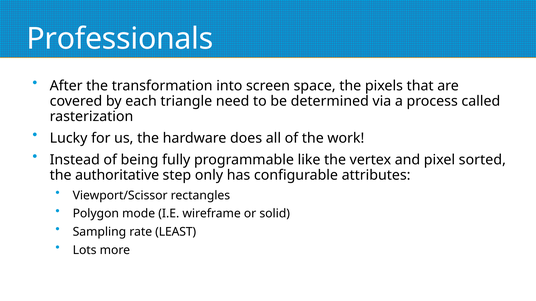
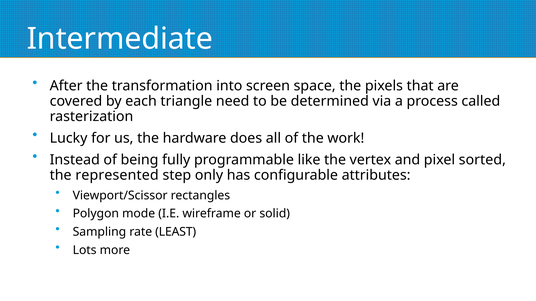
Professionals: Professionals -> Intermediate (120, 39)
authoritative: authoritative -> represented (117, 175)
